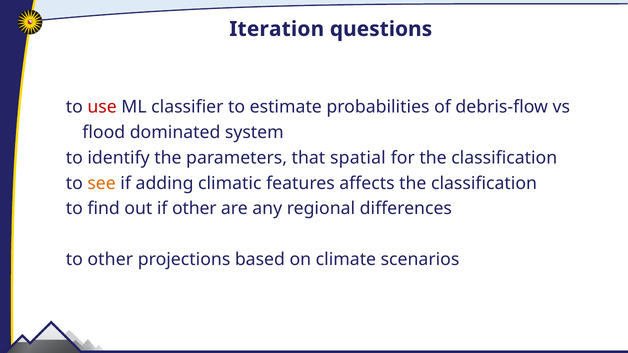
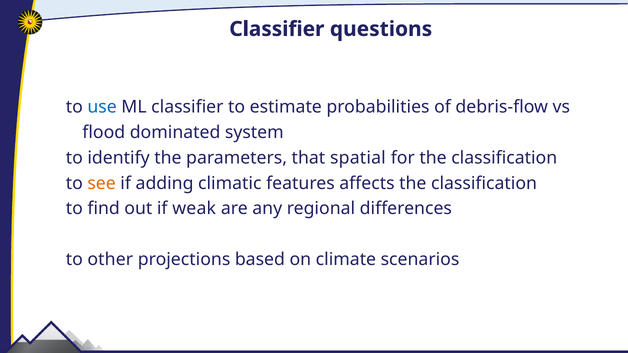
Iteration: Iteration -> Classifier (277, 29)
use colour: red -> blue (102, 107)
if other: other -> weak (194, 209)
